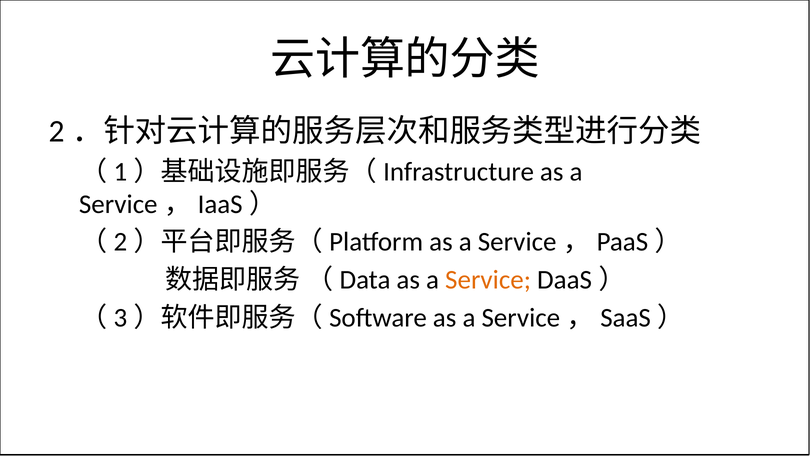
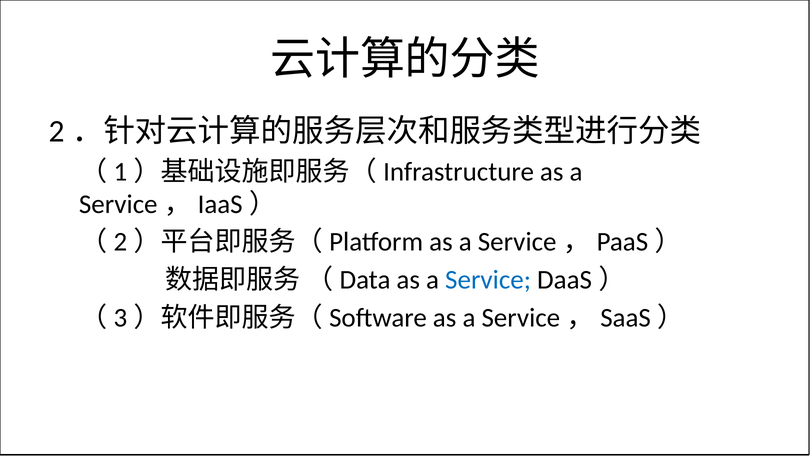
Service colour: orange -> blue (488, 280)
